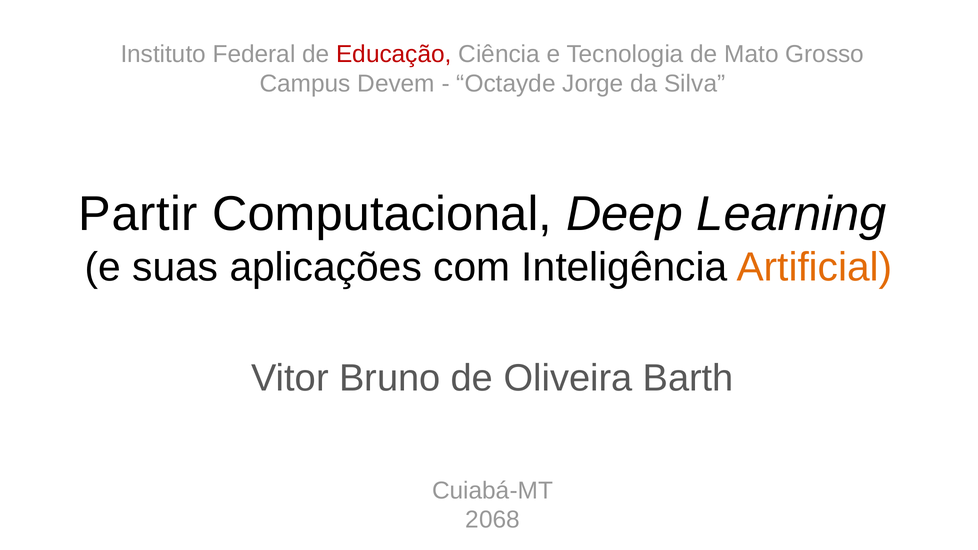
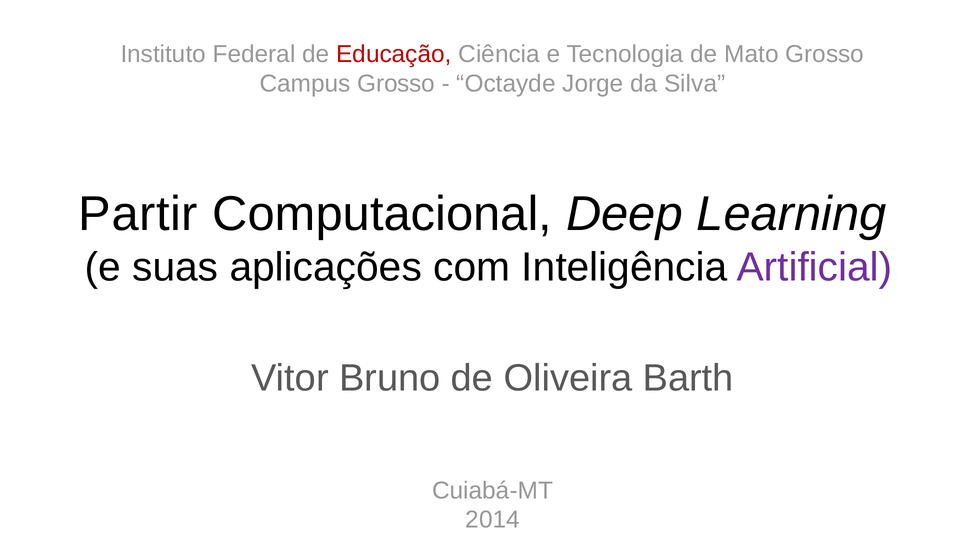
Campus Devem: Devem -> Grosso (396, 84)
Artificial colour: orange -> purple (815, 267)
2068: 2068 -> 2014 (493, 520)
